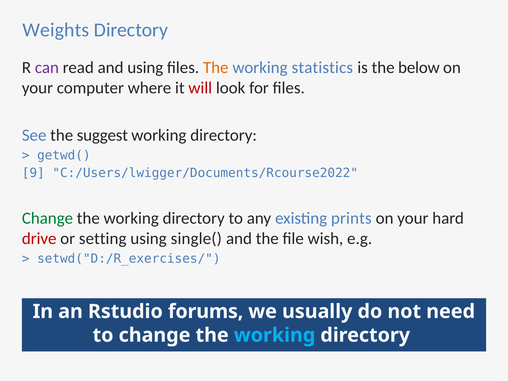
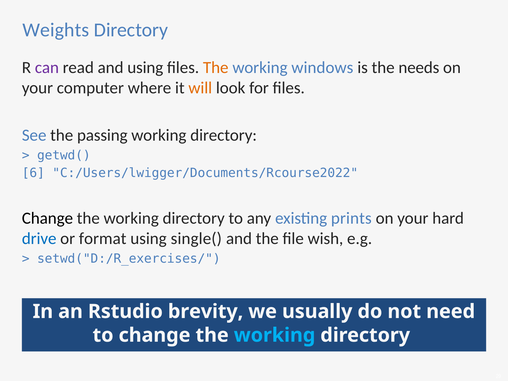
statistics: statistics -> windows (322, 67)
below: below -> needs (419, 67)
will colour: red -> orange (200, 88)
suggest: suggest -> passing (102, 135)
9: 9 -> 6 (33, 173)
Change colour: green -> black (47, 218)
drive colour: red -> blue (39, 238)
setting: setting -> format (103, 238)
forums: forums -> brevity (206, 311)
